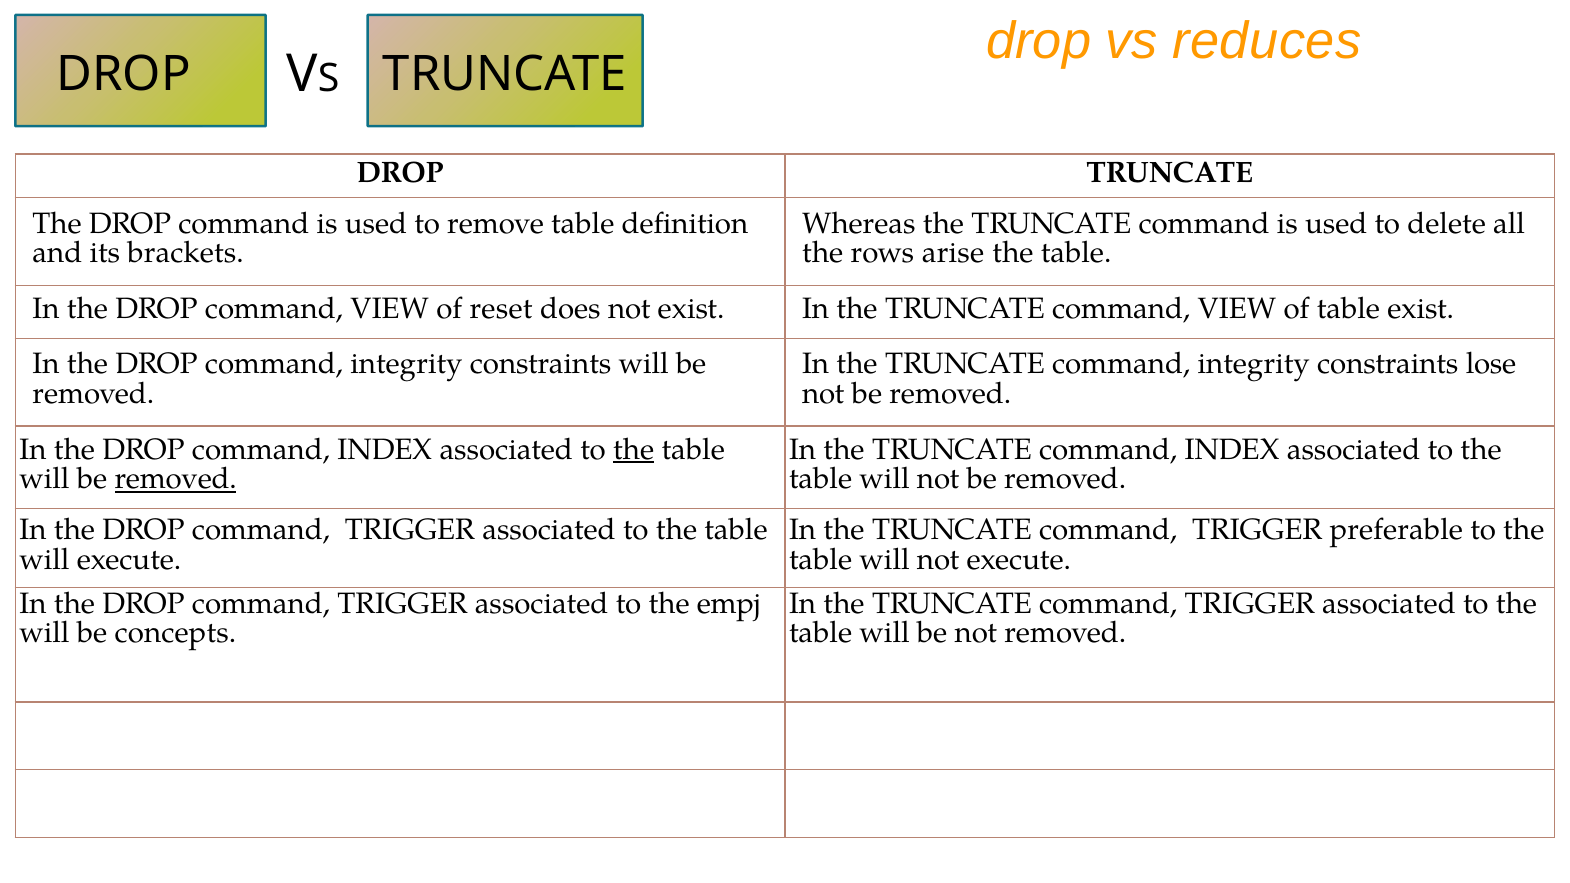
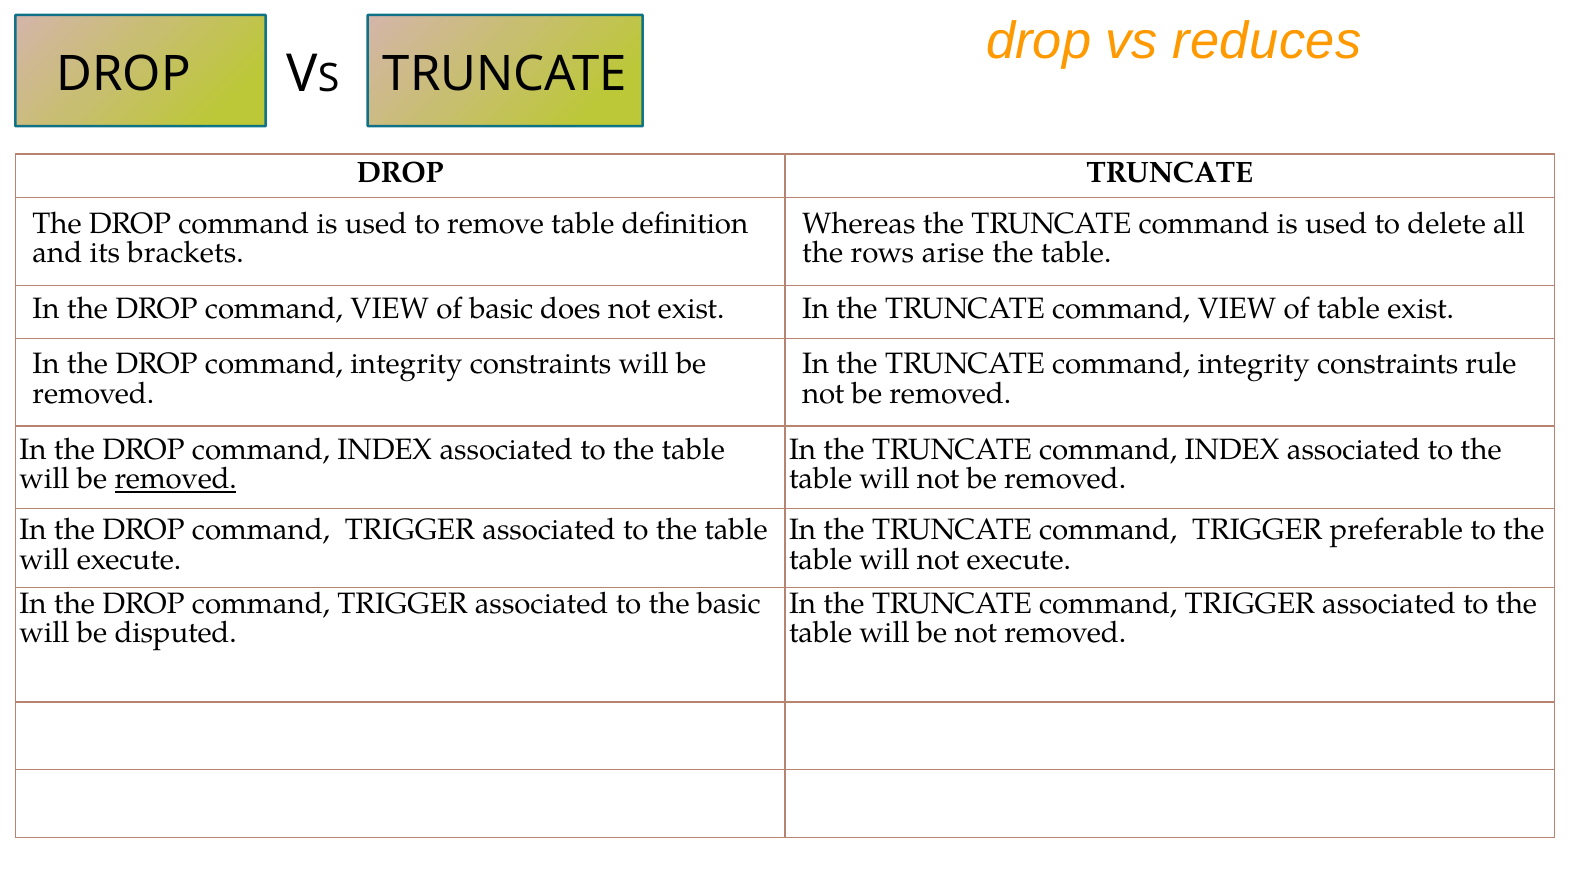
of reset: reset -> basic (501, 309)
lose: lose -> rule (1491, 364)
the underline: present -> none (634, 450)
the empj: empj -> basic (729, 603)
concepts: concepts -> disputed (176, 633)
